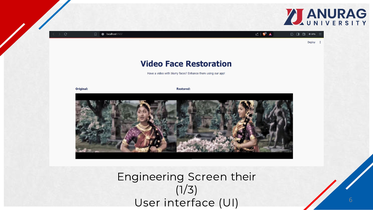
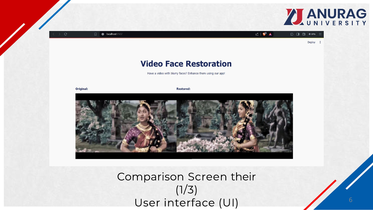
Engineering: Engineering -> Comparison (151, 177)
